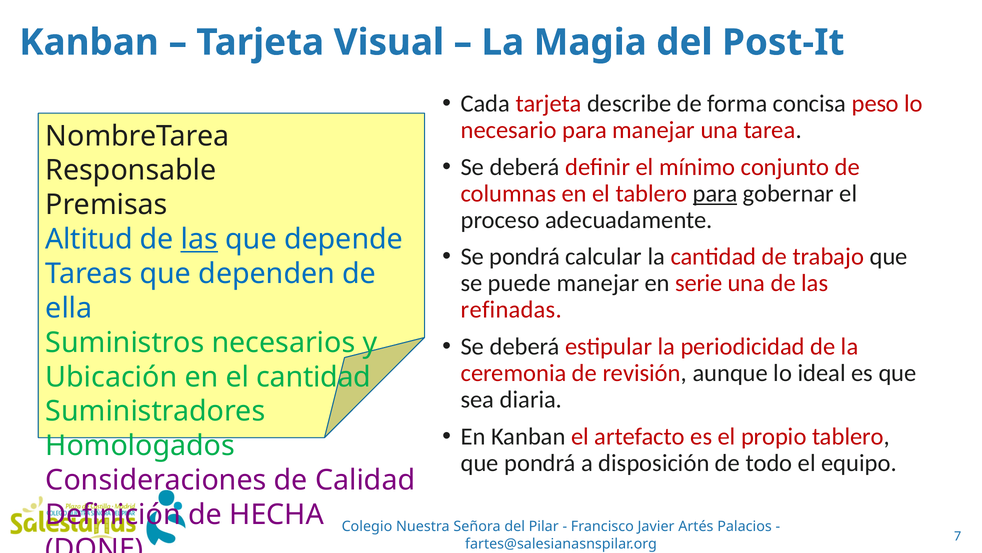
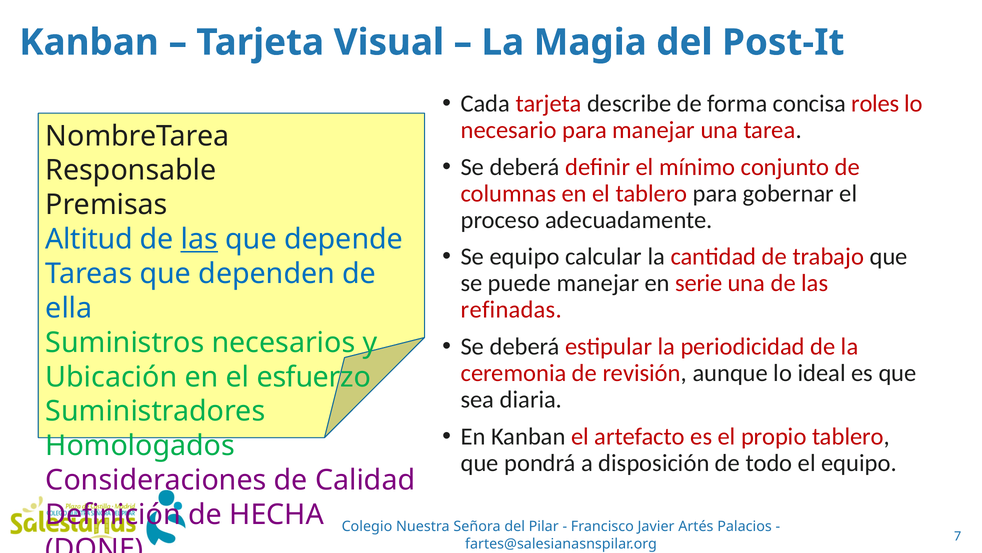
peso: peso -> roles (875, 104)
para underline: present -> none (715, 193)
Se pondrá: pondrá -> equipo (525, 256)
el cantidad: cantidad -> esfuerzo (314, 377)
